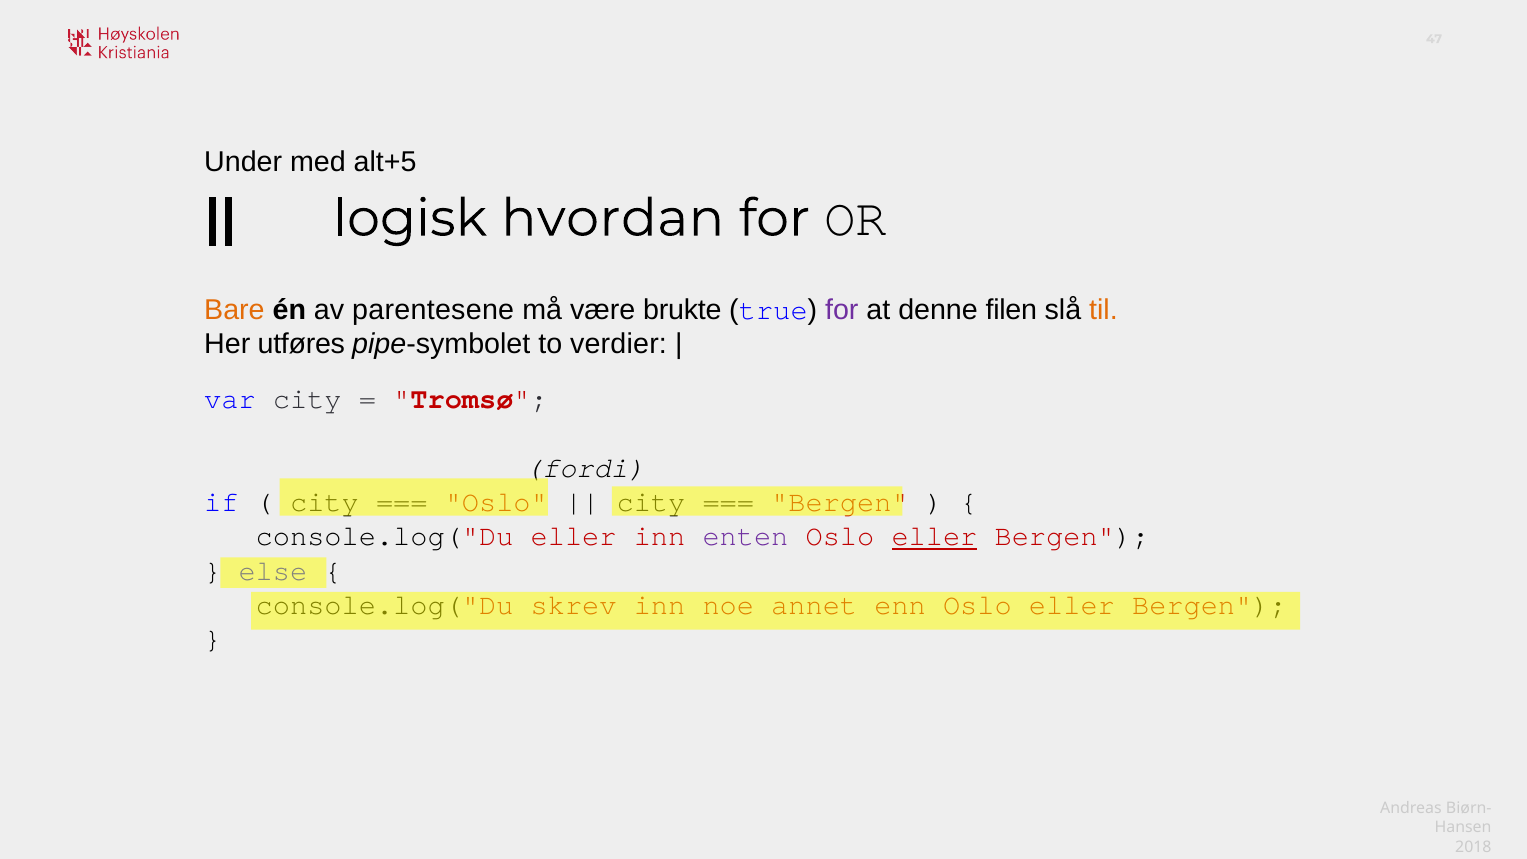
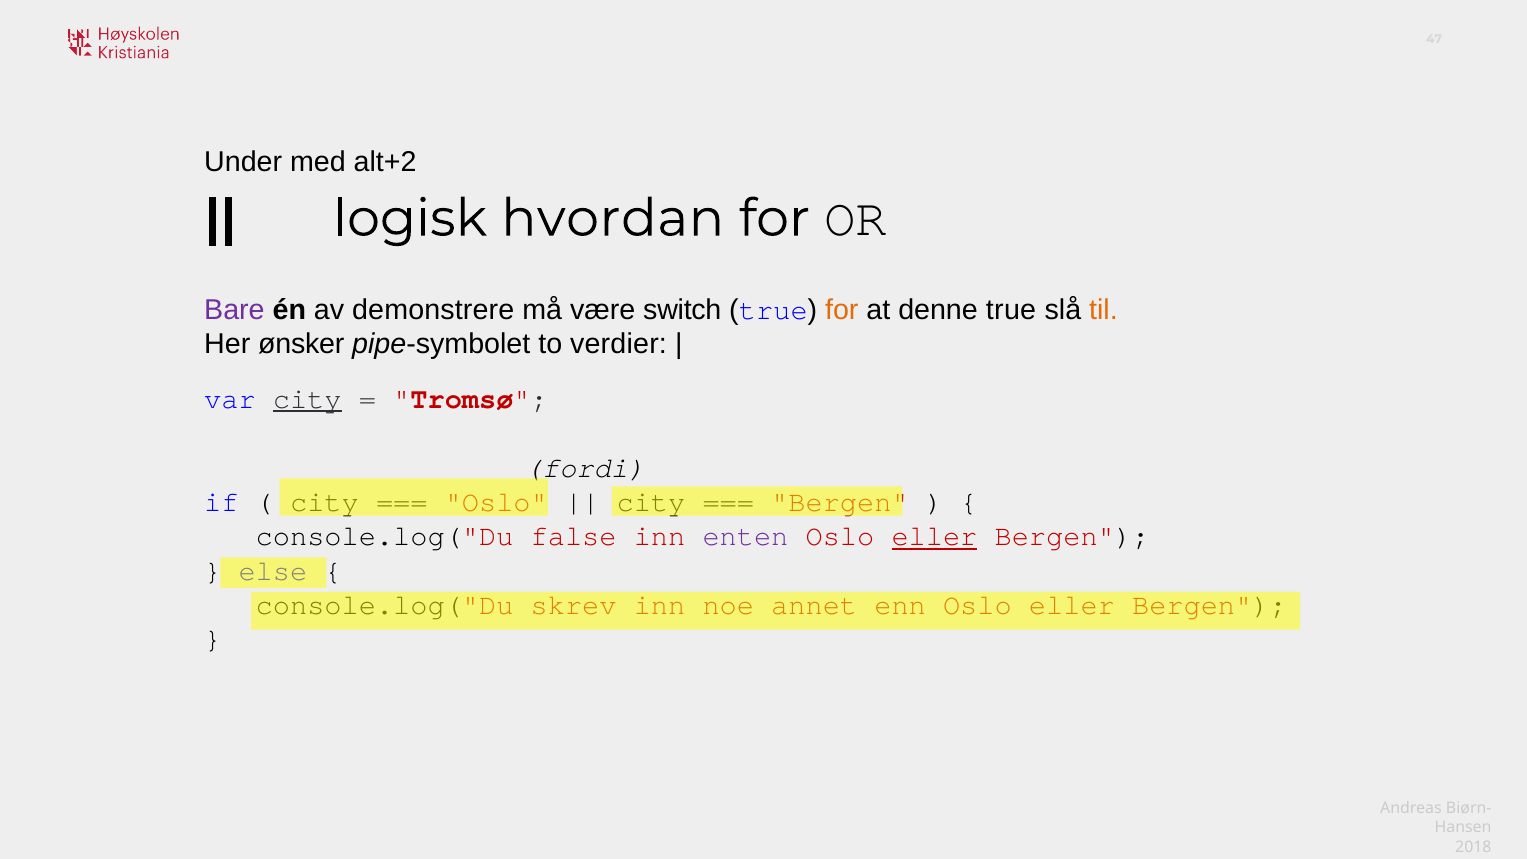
alt+5: alt+5 -> alt+2 (385, 162)
Bare colour: orange -> purple (234, 310)
parentesene: parentesene -> demonstrere (433, 310)
brukte: brukte -> switch (682, 310)
for colour: purple -> orange (842, 310)
denne filen: filen -> true (1011, 310)
utføres: utføres -> ønsker (301, 344)
city underline: none -> present (307, 399)
console.log("Du eller: eller -> false (574, 537)
